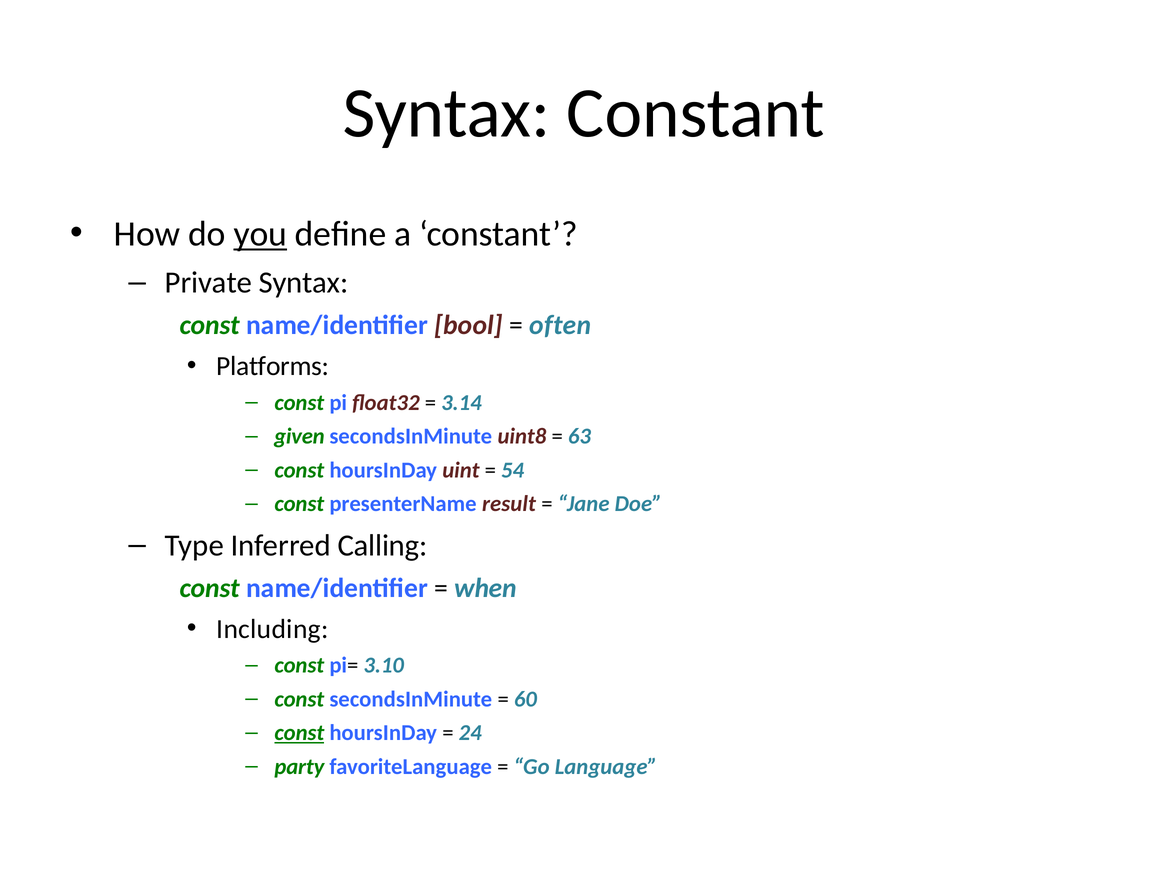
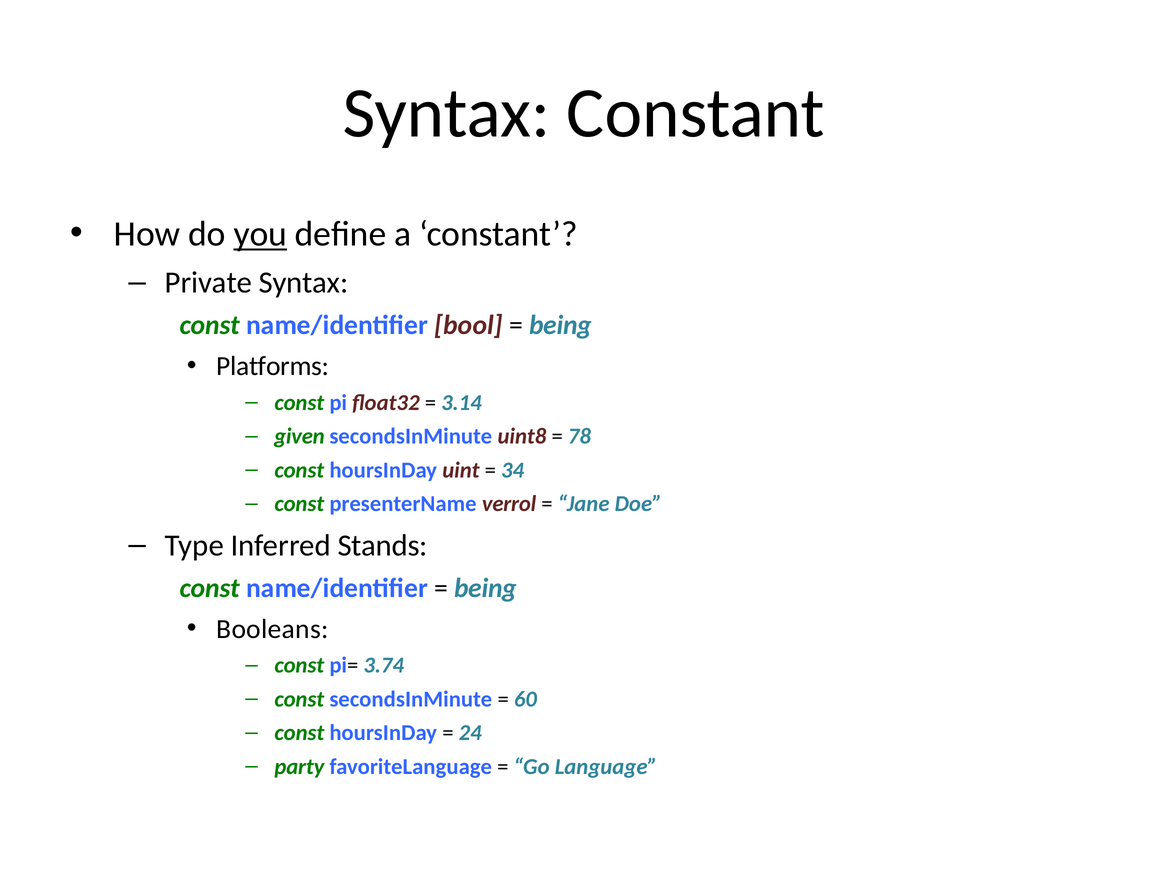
often: often -> being (561, 325)
63: 63 -> 78 (579, 436)
54: 54 -> 34 (513, 470)
result: result -> verrol (509, 504)
Calling: Calling -> Stands (383, 546)
when: when -> being (486, 588)
Including: Including -> Booleans (272, 629)
3.10: 3.10 -> 3.74 (384, 665)
const underline: present -> none (299, 733)
